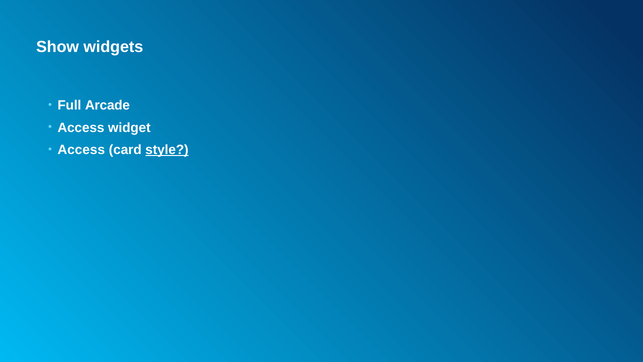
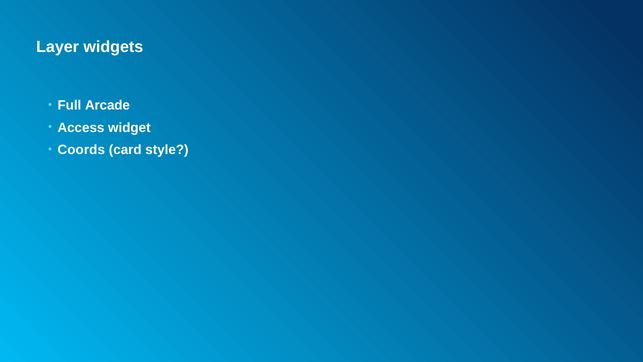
Show: Show -> Layer (58, 47)
Access: Access -> Coords (81, 150)
style underline: present -> none (167, 150)
